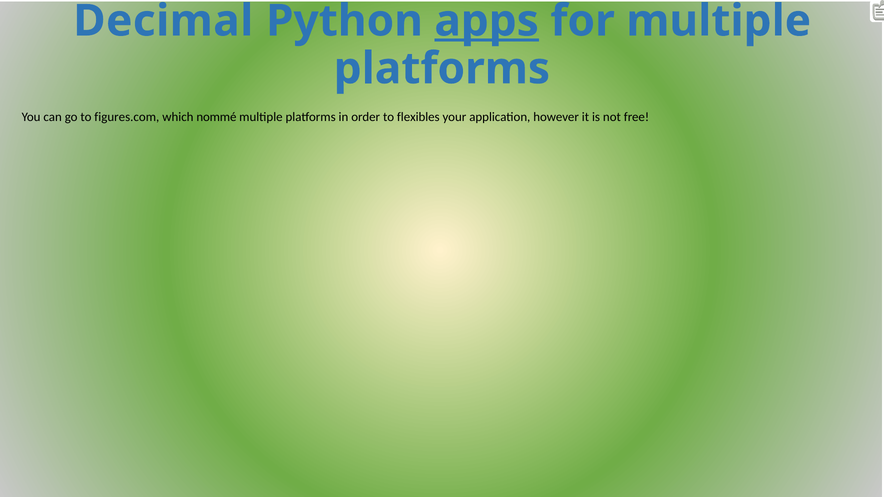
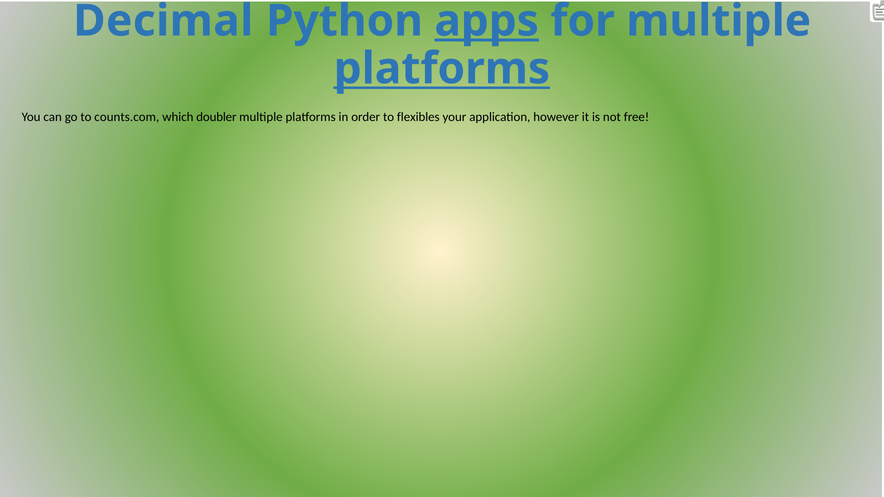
platforms underline: none -> present (442, 69)
figures.com: figures.com -> counts.com (127, 117)
nommé: nommé -> doubler (216, 117)
